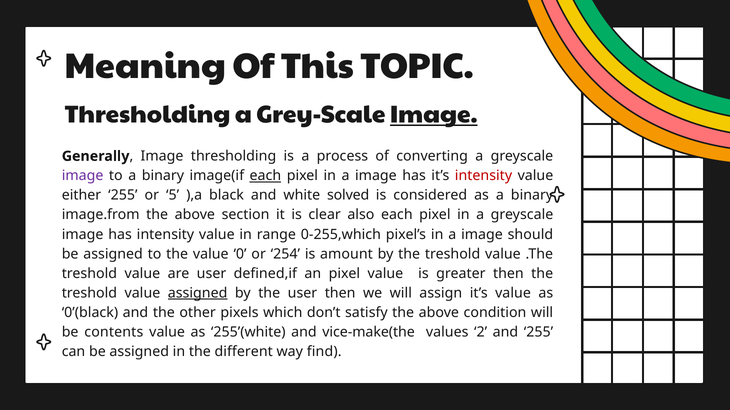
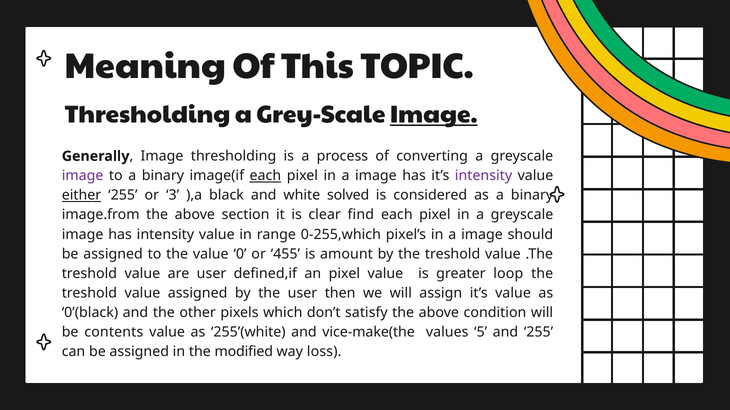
intensity colour: red -> purple (483, 176)
either underline: none -> present (81, 196)
5: 5 -> 3 (173, 196)
also: also -> find (361, 215)
254: 254 -> 455 (285, 254)
greater then: then -> loop (508, 274)
assigned underline: present -> none (198, 293)
2: 2 -> 5 (481, 333)
different: different -> modified (244, 352)
find: find -> loss (324, 352)
